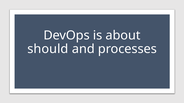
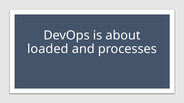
should: should -> loaded (48, 49)
